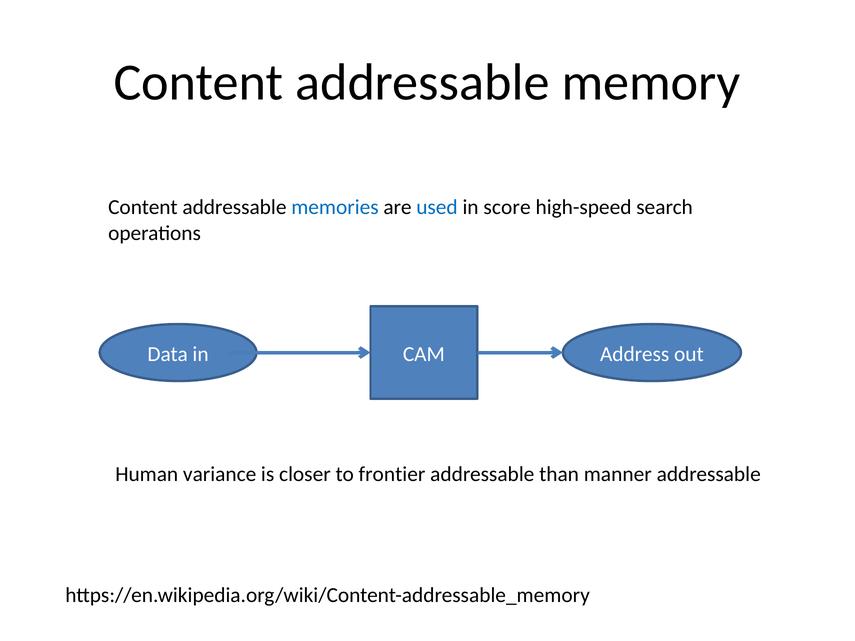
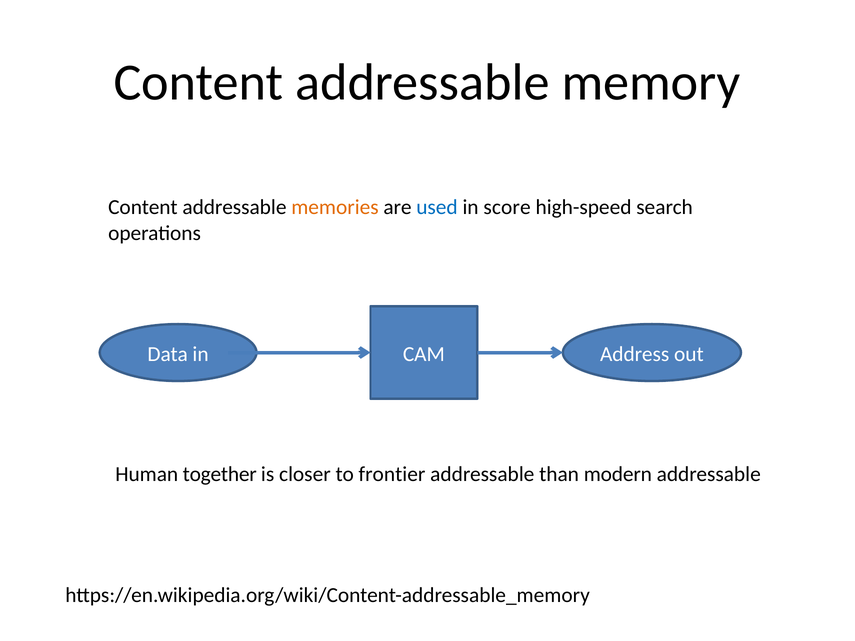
memories colour: blue -> orange (335, 207)
variance: variance -> together (220, 475)
manner: manner -> modern (618, 475)
